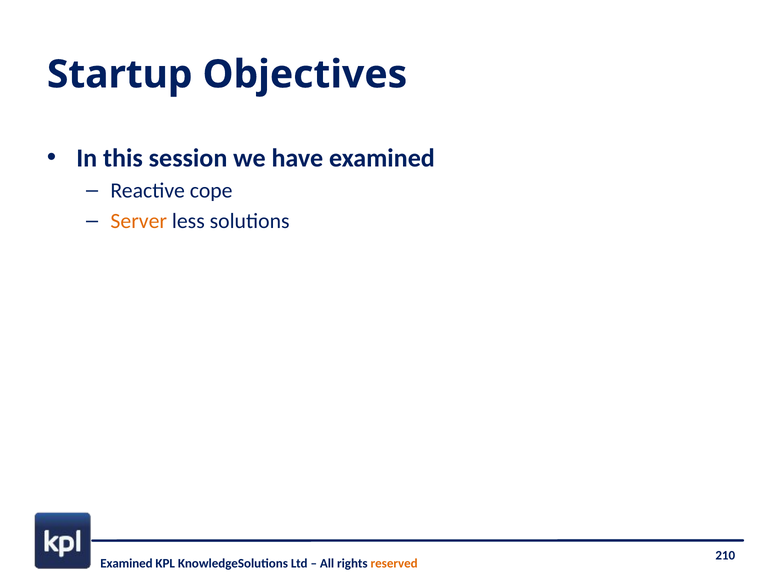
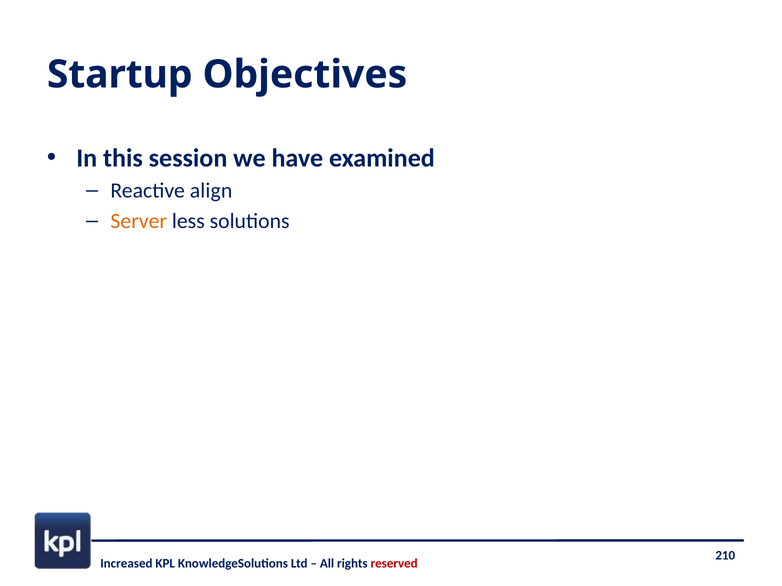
cope: cope -> align (211, 191)
Examined: Examined -> Increased (126, 564)
reserved colour: orange -> red (394, 564)
